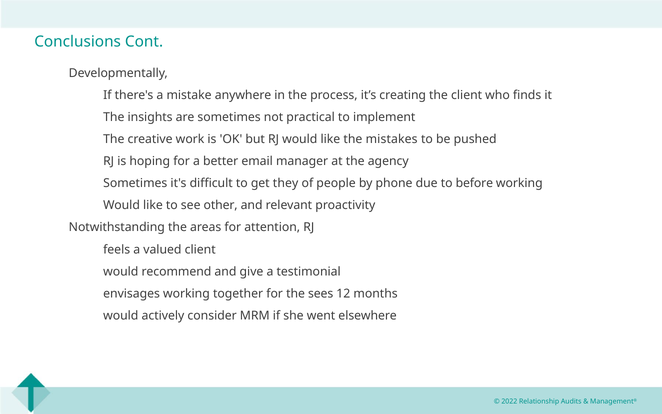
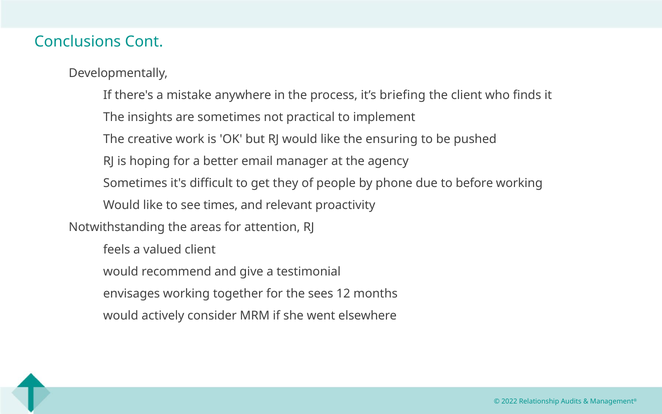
creating: creating -> briefing (403, 95)
mistakes: mistakes -> ensuring (392, 139)
other: other -> times (221, 205)
